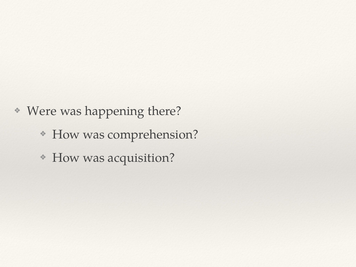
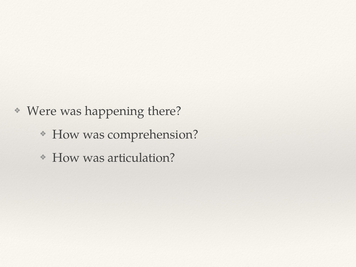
acquisition: acquisition -> articulation (141, 158)
